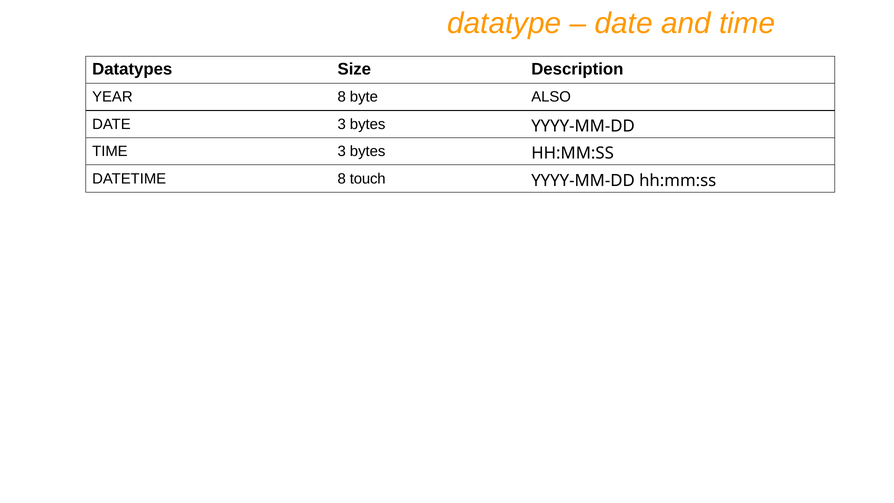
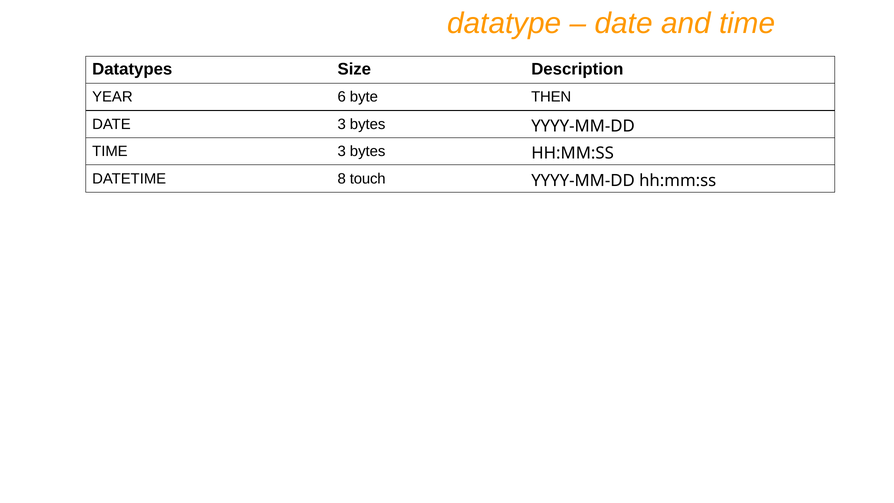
YEAR 8: 8 -> 6 (342, 97)
ALSO: ALSO -> THEN (551, 97)
